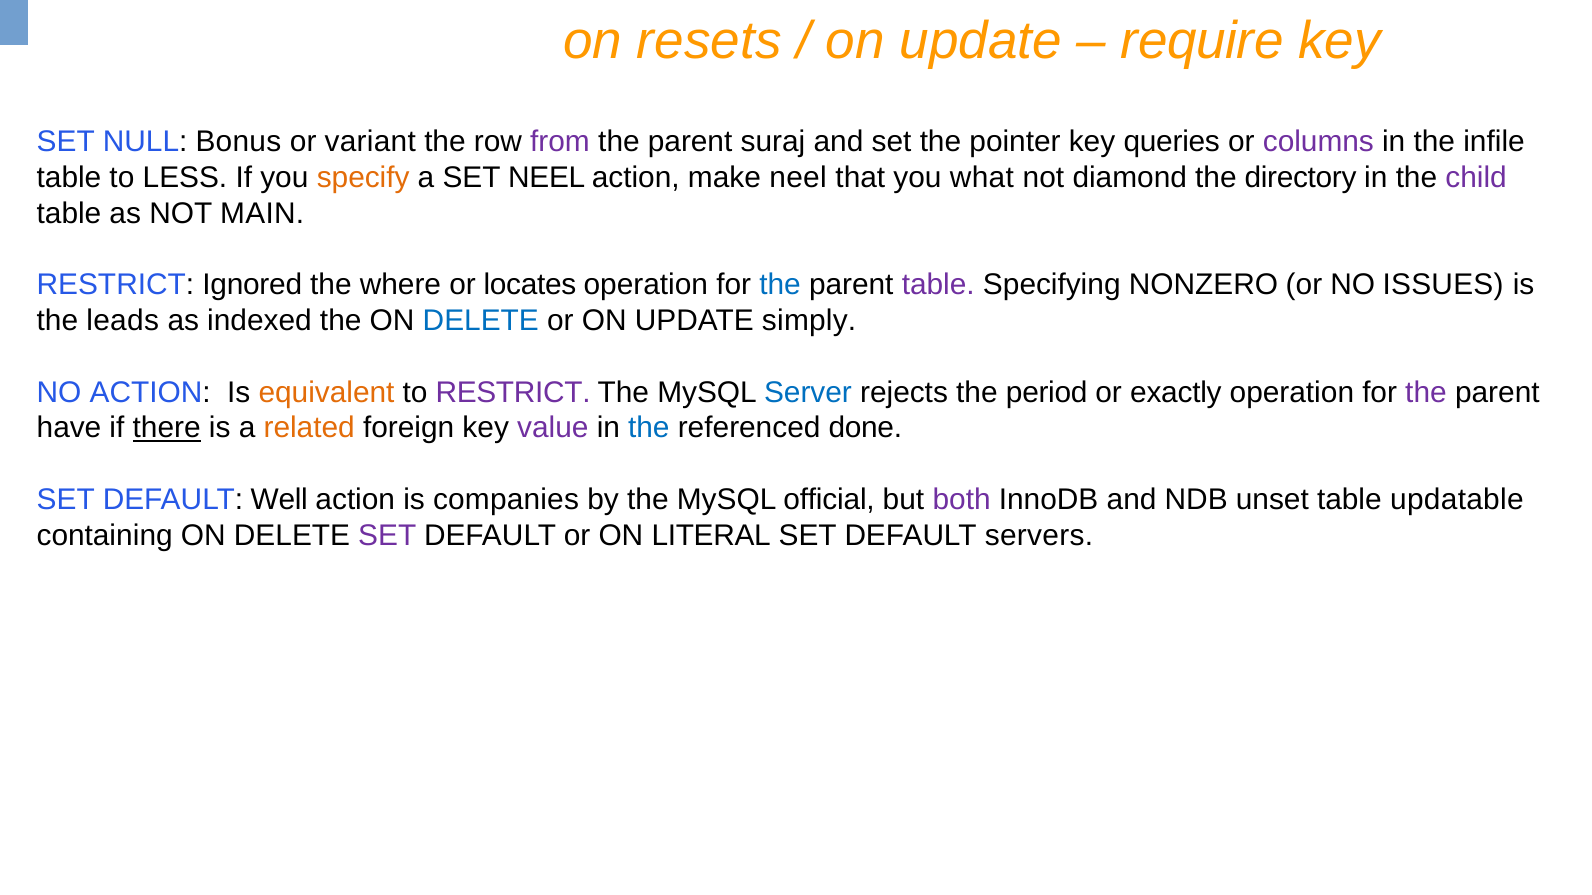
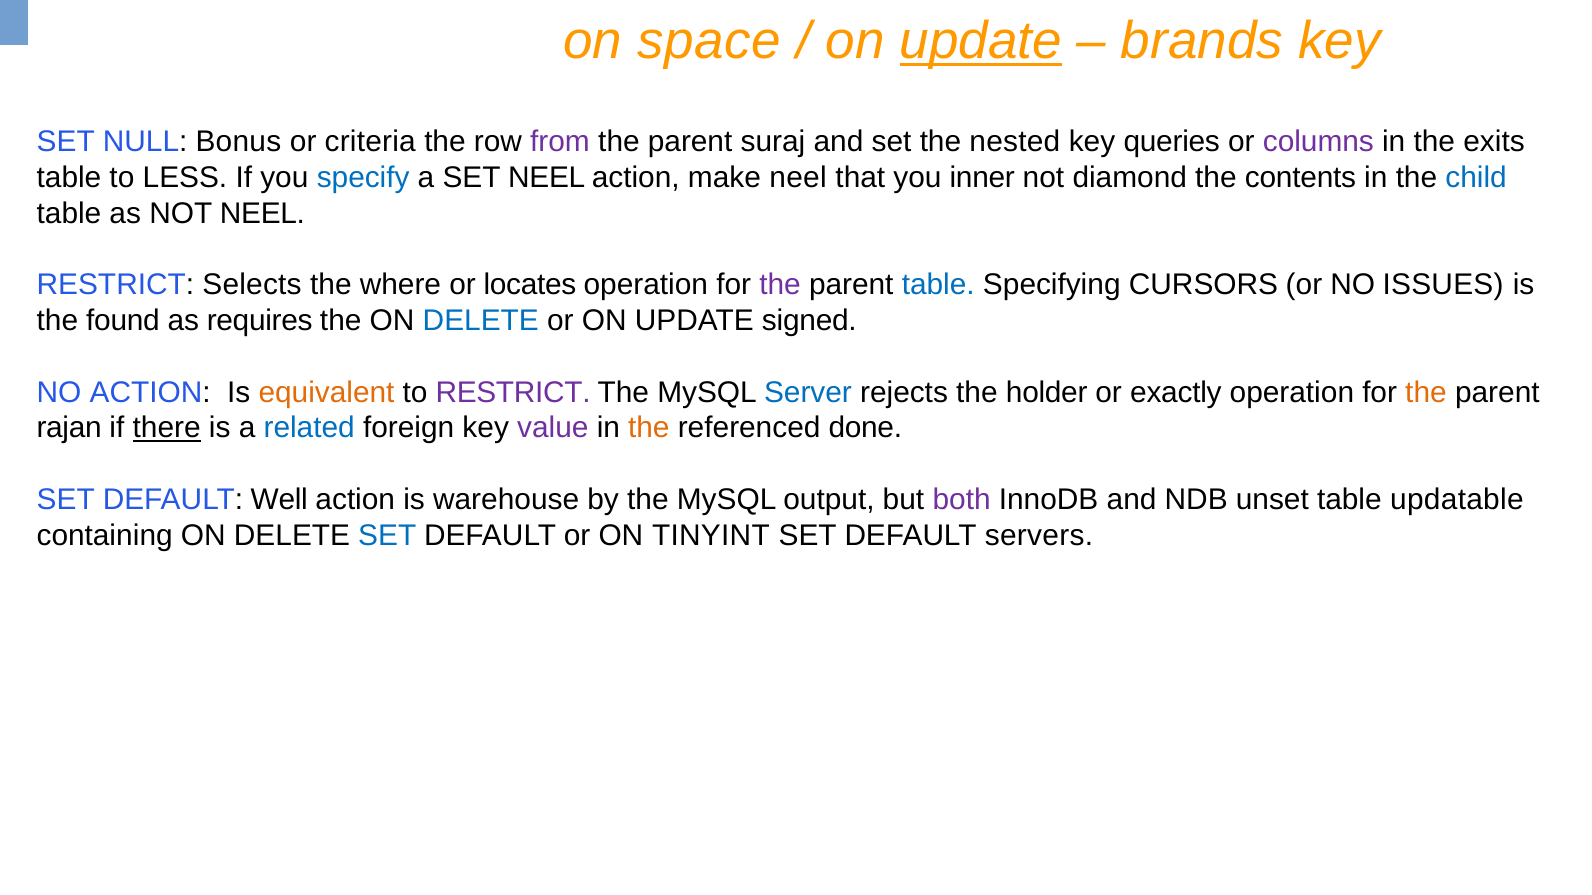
resets: resets -> space (709, 41)
update underline: none -> present (981, 41)
require: require -> brands (1202, 41)
variant: variant -> criteria (370, 142)
pointer: pointer -> nested (1015, 142)
infile: infile -> exits (1494, 142)
specify colour: orange -> blue (363, 178)
what: what -> inner (982, 178)
directory: directory -> contents (1300, 178)
child colour: purple -> blue (1476, 178)
NOT MAIN: MAIN -> NEEL (262, 213)
Ignored: Ignored -> Selects (252, 285)
the colour: blue -> purple (780, 285)
table colour: purple -> blue (938, 285)
NONZERO: NONZERO -> CURSORS (1203, 285)
leads: leads -> found (123, 321)
indexed: indexed -> requires (260, 321)
simply: simply -> signed (809, 321)
period: period -> holder (1047, 392)
the colour: purple -> orange (1426, 392)
have: have -> rajan (69, 428)
related colour: orange -> blue (309, 428)
the colour: blue -> orange (649, 428)
companies: companies -> warehouse (506, 500)
official: official -> output (829, 500)
SET colour: purple -> blue (387, 536)
LITERAL: LITERAL -> TINYINT (711, 536)
